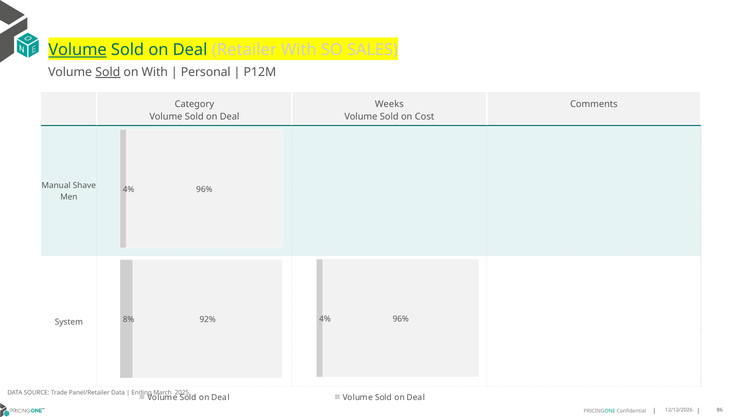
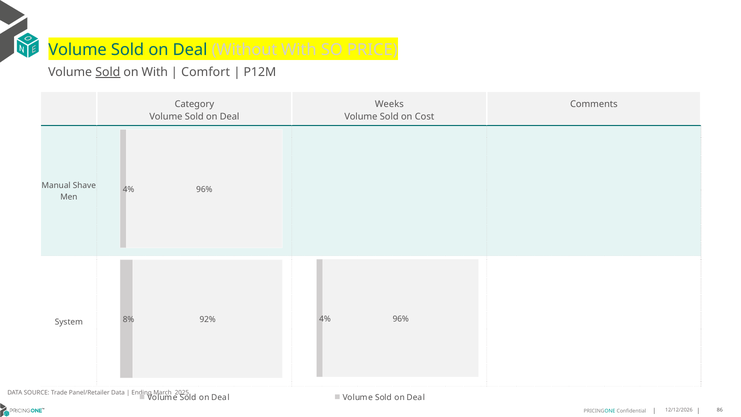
Volume underline: present -> none (77, 50)
Retailer: Retailer -> Without (244, 50)
SALES: SALES -> PRICE (372, 50)
Personal: Personal -> Comfort (206, 72)
